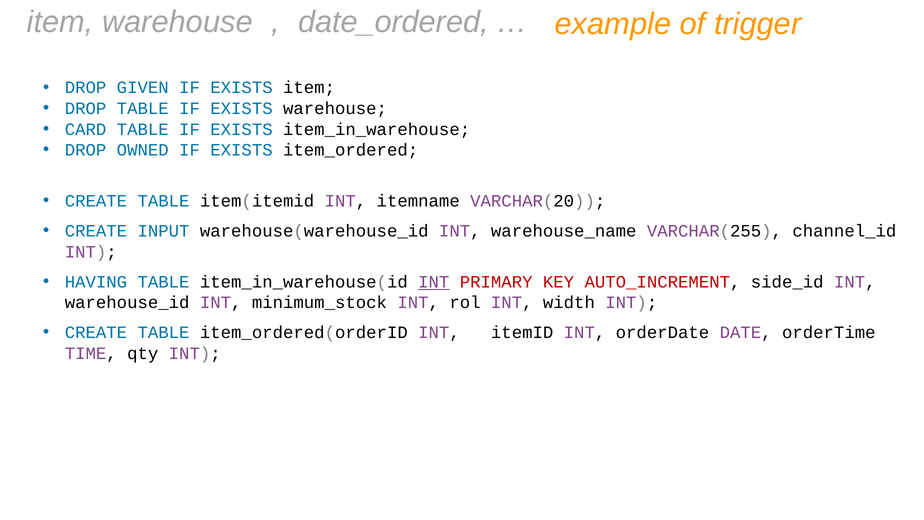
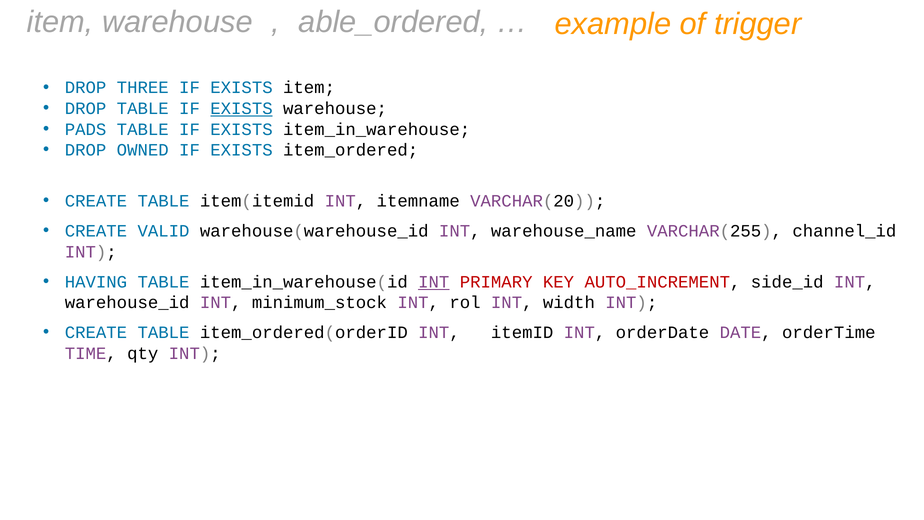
date_ordered: date_ordered -> able_ordered (393, 22)
GIVEN: GIVEN -> THREE (143, 88)
EXISTS underline: none -> present (241, 108)
CARD: CARD -> PADS (86, 129)
INPUT: INPUT -> VALID (164, 231)
